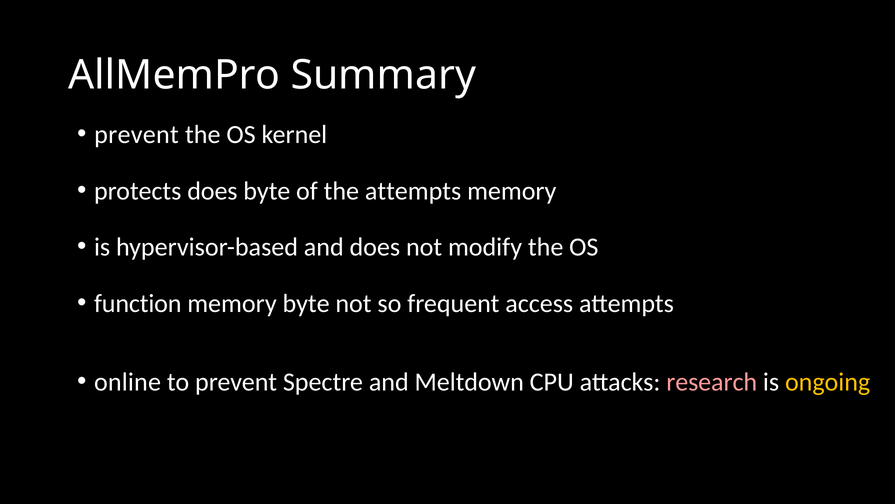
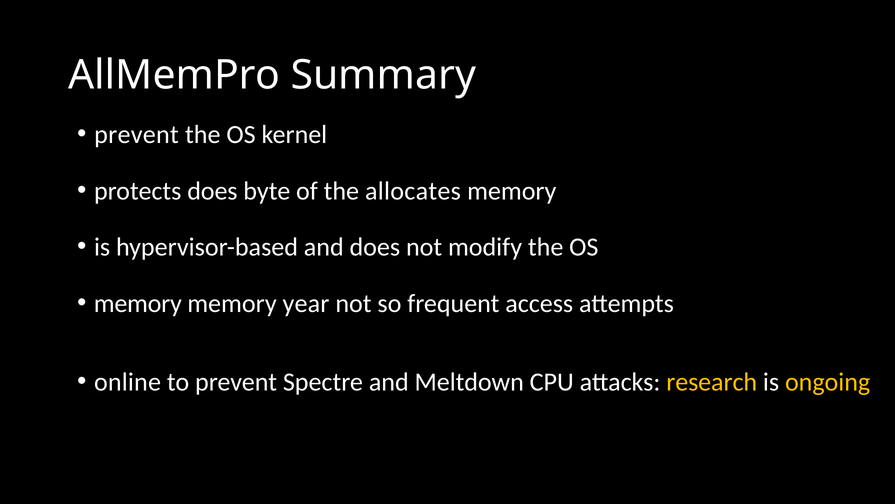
the attempts: attempts -> allocates (413, 191)
function: function -> memory (138, 303)
memory byte: byte -> year (306, 303)
research colour: pink -> yellow (712, 382)
